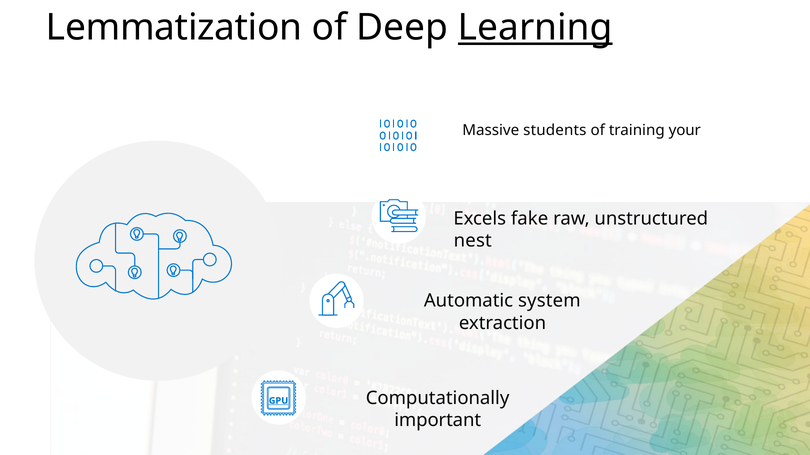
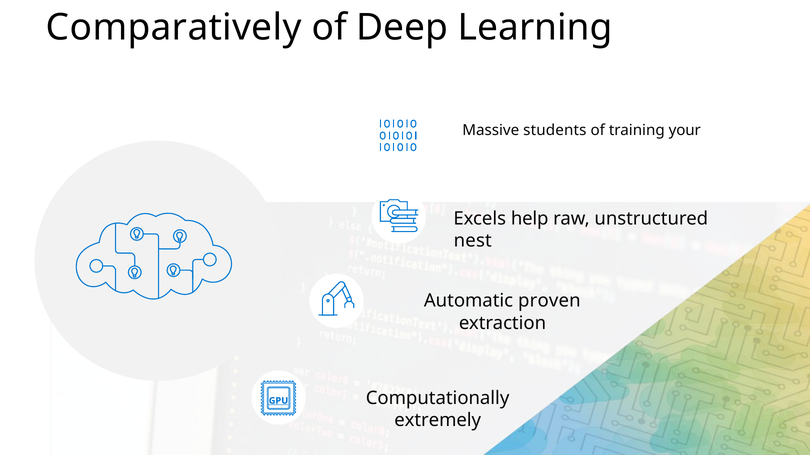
Lemmatization: Lemmatization -> Comparatively (174, 28)
Learning underline: present -> none (535, 28)
fake: fake -> help (530, 219)
system: system -> proven (549, 301)
important: important -> extremely (438, 421)
